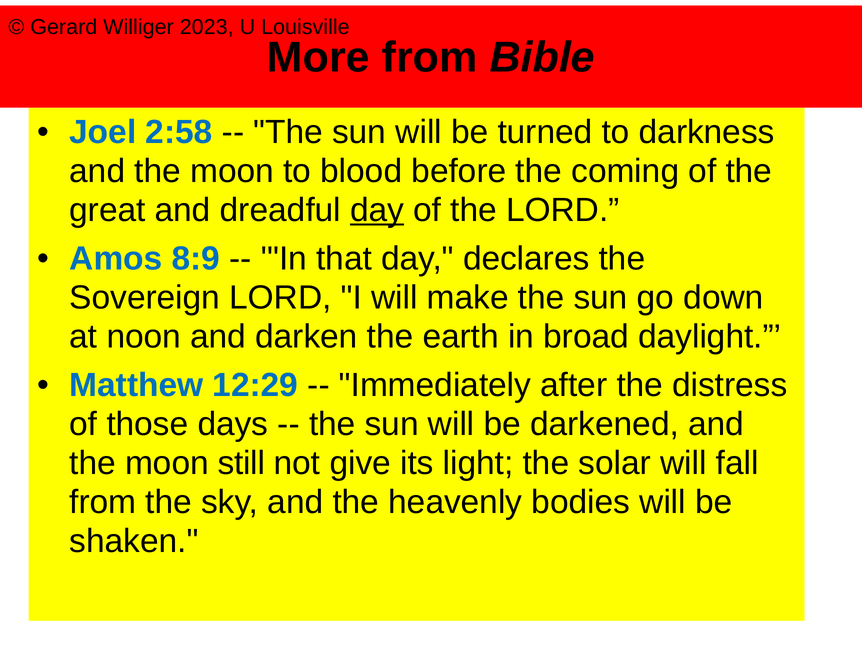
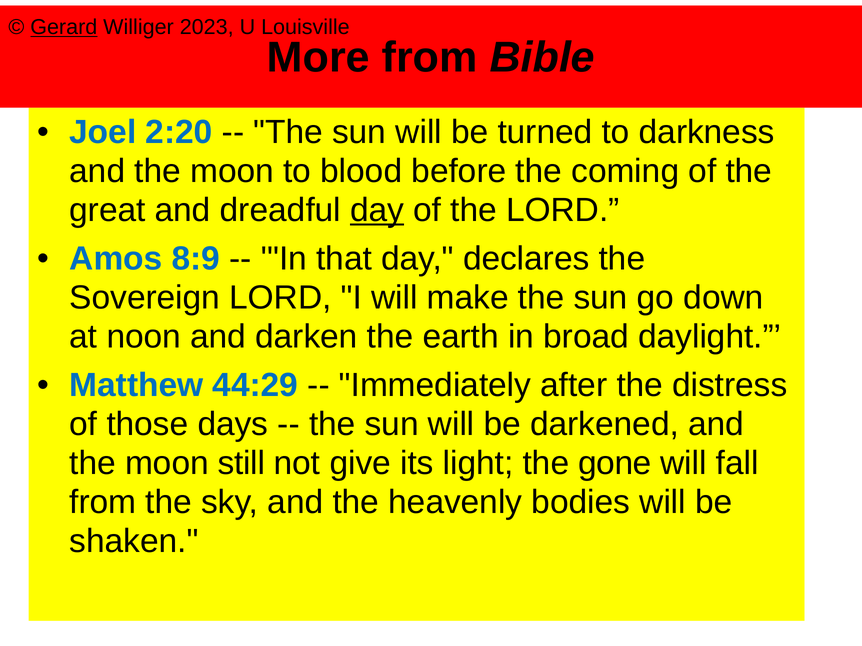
Gerard underline: none -> present (64, 27)
2:58: 2:58 -> 2:20 (179, 132)
12:29: 12:29 -> 44:29 (255, 386)
solar: solar -> gone (615, 464)
